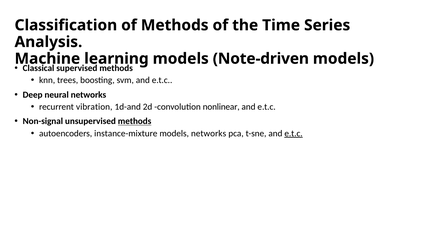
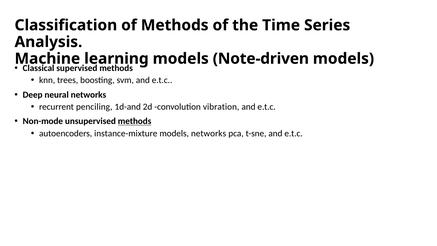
vibration: vibration -> penciling (94, 107)
nonlinear: nonlinear -> vibration (221, 107)
Non-signal: Non-signal -> Non-mode (43, 121)
e.t.c underline: present -> none (294, 133)
